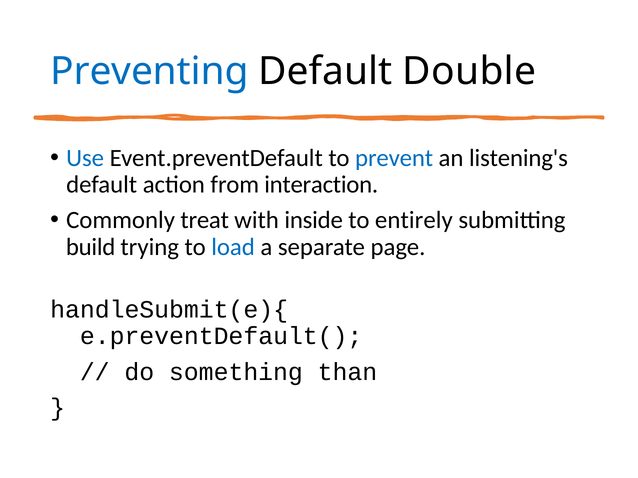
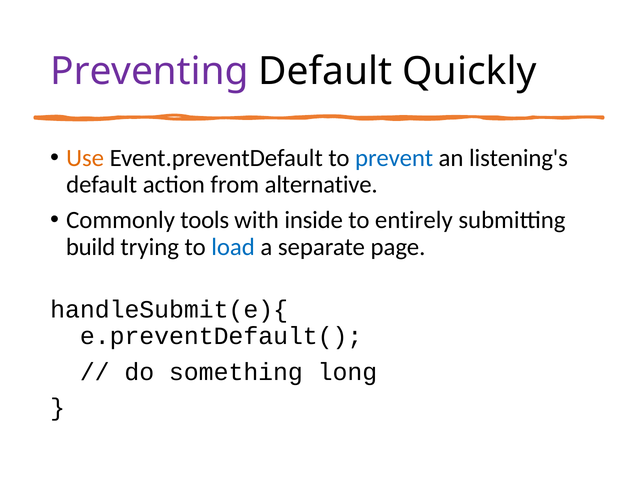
Preventing colour: blue -> purple (149, 71)
Double: Double -> Quickly (470, 71)
Use colour: blue -> orange (85, 158)
interaction: interaction -> alternative (321, 185)
treat: treat -> tools (205, 220)
than: than -> long (347, 372)
